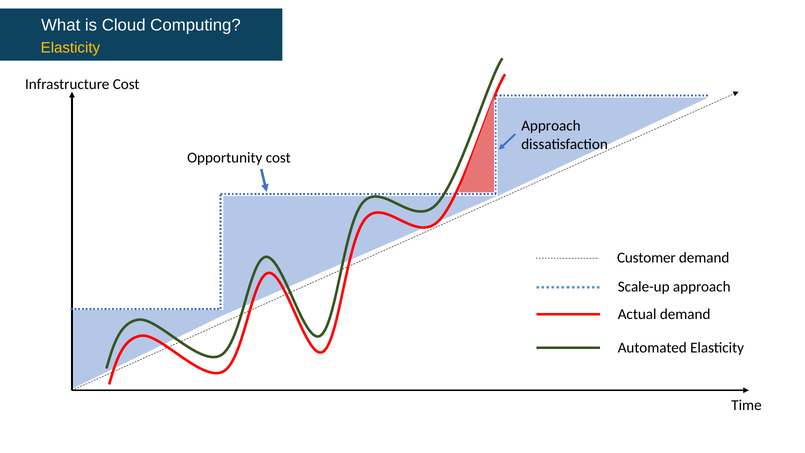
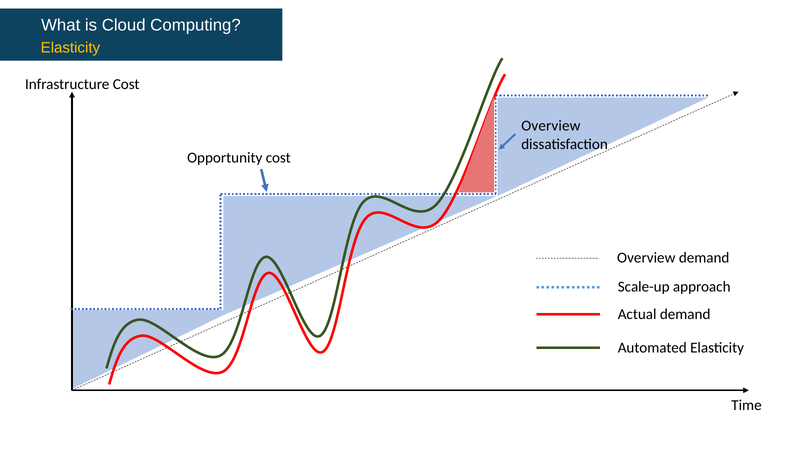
Approach: Approach -> Overview (551, 126)
Customer: Customer -> Overview (646, 258)
